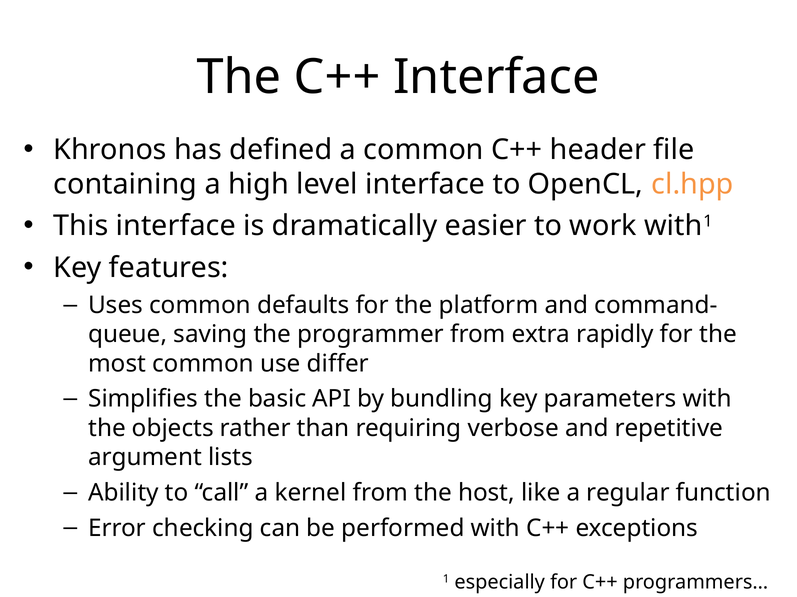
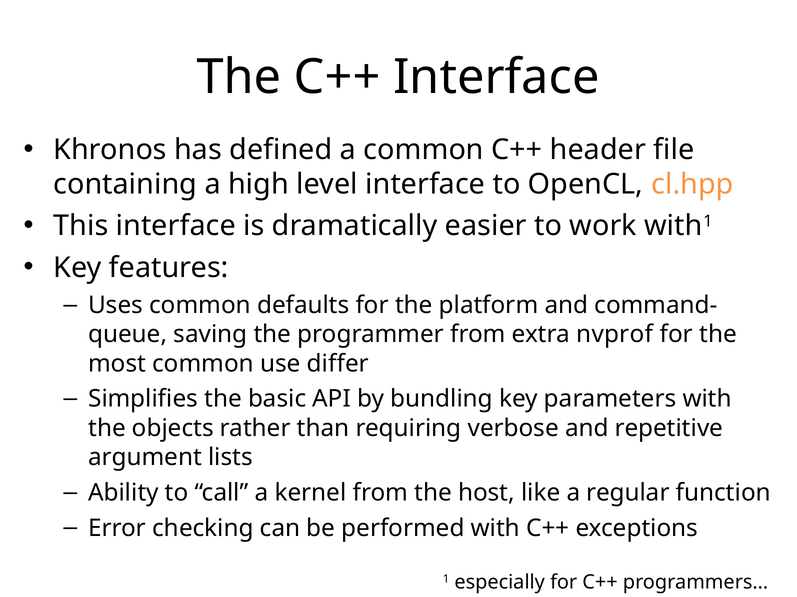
rapidly: rapidly -> nvprof (615, 335)
